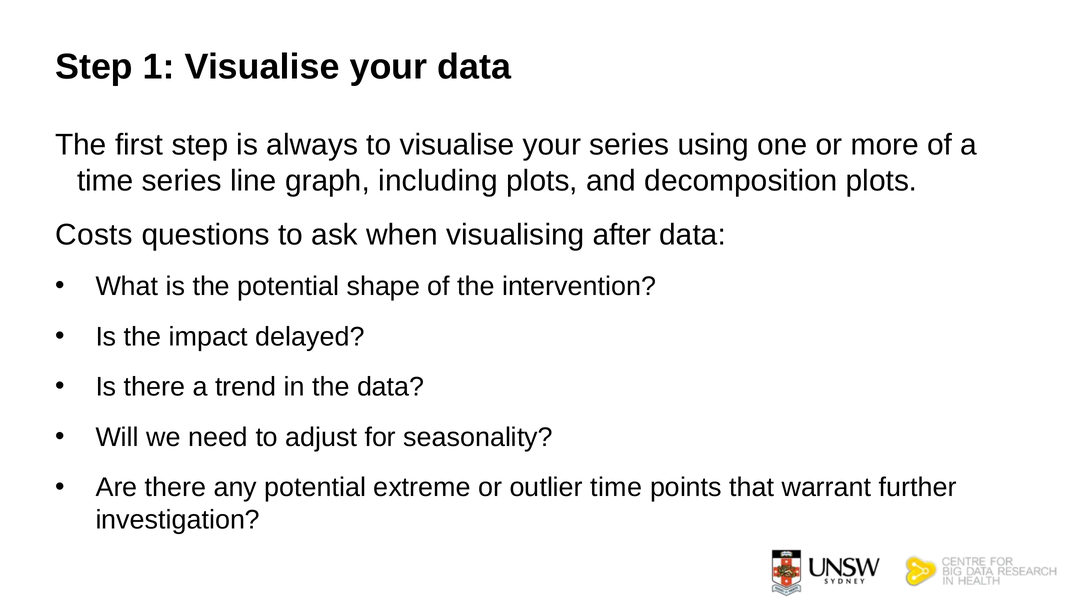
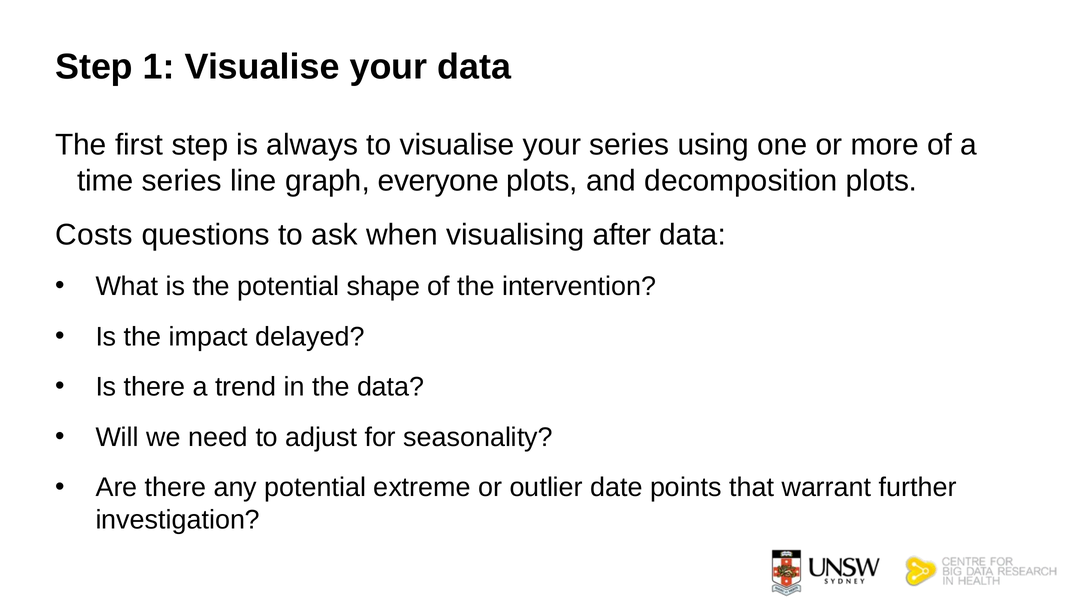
including: including -> everyone (438, 181)
outlier time: time -> date (616, 487)
